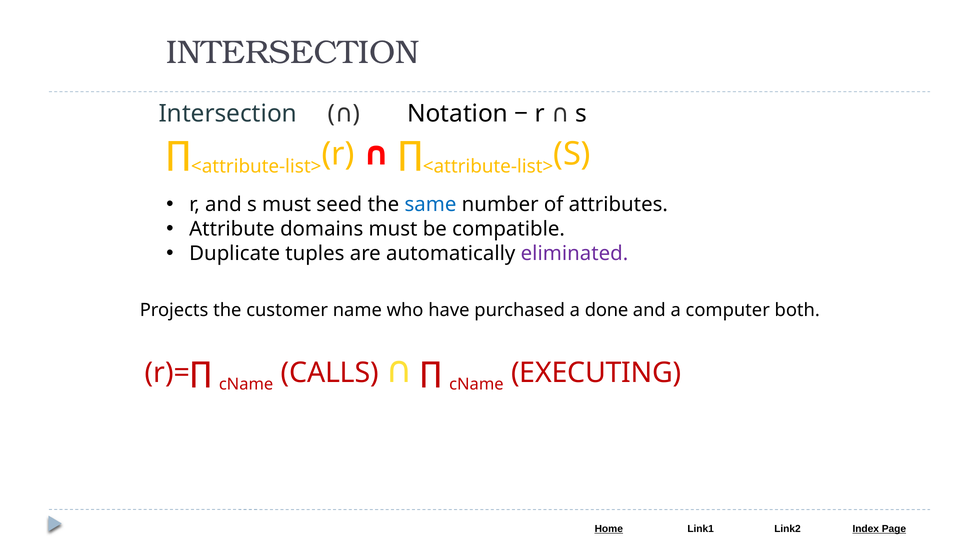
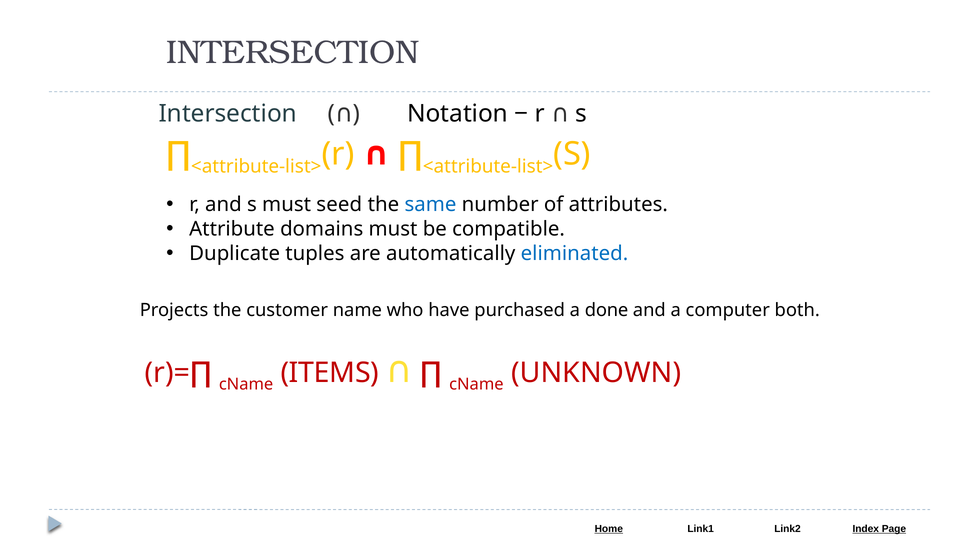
eliminated colour: purple -> blue (574, 254)
CALLS: CALLS -> ITEMS (330, 374)
EXECUTING: EXECUTING -> UNKNOWN (596, 374)
